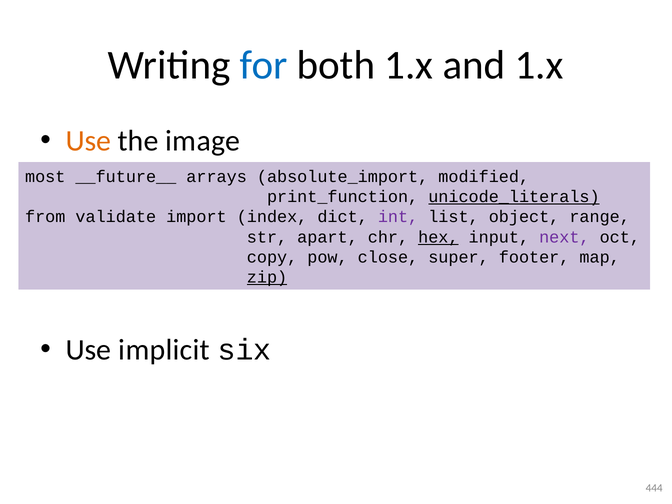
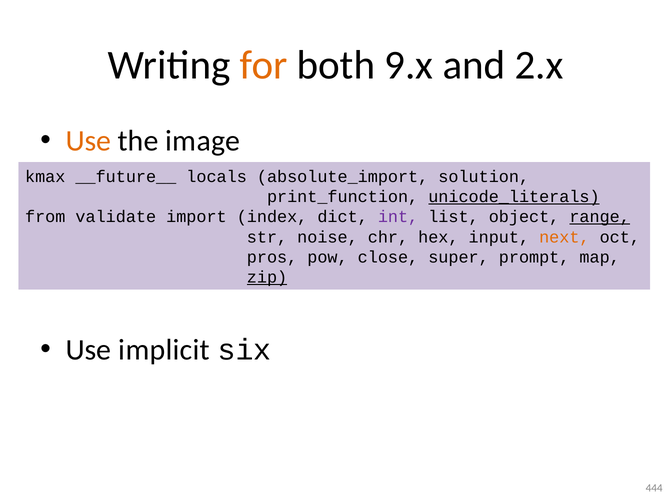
for colour: blue -> orange (264, 65)
both 1.x: 1.x -> 9.x (409, 65)
and 1.x: 1.x -> 2.x (539, 65)
most: most -> kmax (45, 177)
arrays: arrays -> locals (217, 177)
modified: modified -> solution (484, 177)
range underline: none -> present (600, 217)
apart: apart -> noise (327, 237)
hex underline: present -> none (438, 237)
next colour: purple -> orange (564, 237)
copy: copy -> pros (272, 257)
footer: footer -> prompt (534, 257)
